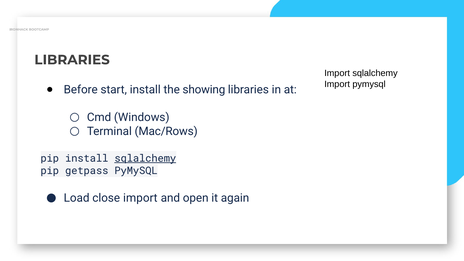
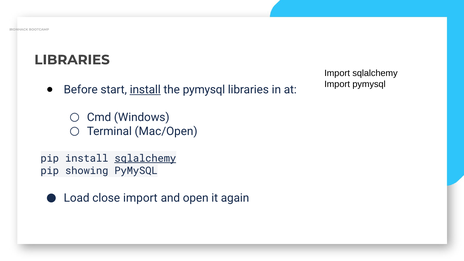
install underline: none -> present (145, 90)
the showing: showing -> pymysql (204, 90)
Mac/Rows: Mac/Rows -> Mac/Open (166, 131)
getpass: getpass -> showing (87, 171)
